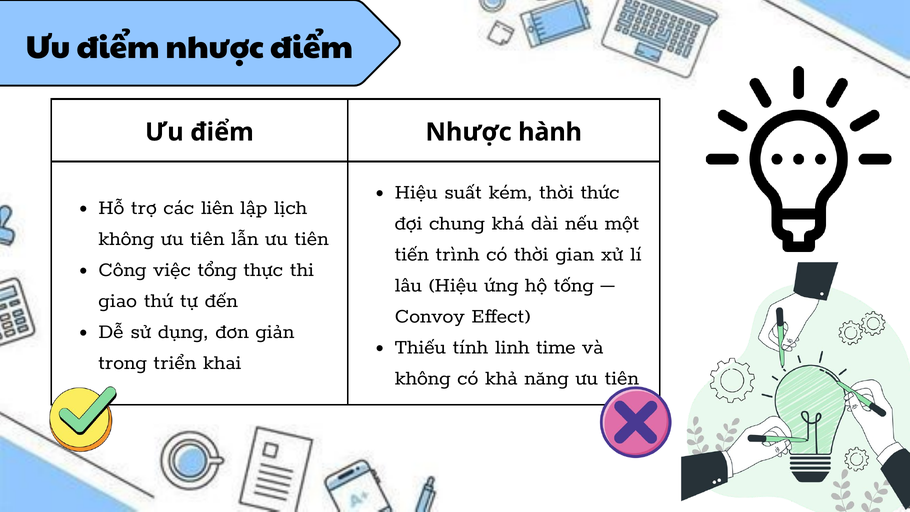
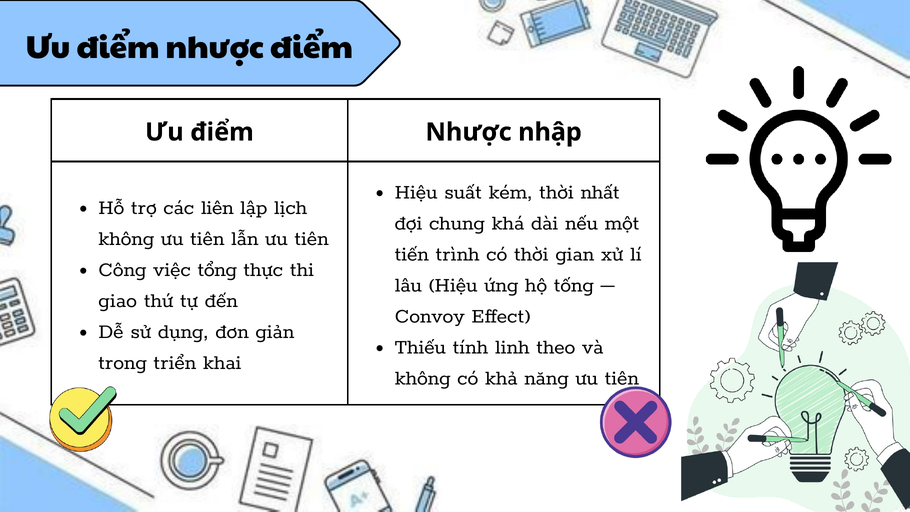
hành: hành -> nhập (550, 132)
thức: thức -> nhất (600, 191)
time: time -> theo (556, 346)
